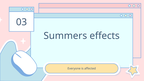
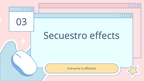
Summers: Summers -> Secuestro (65, 36)
